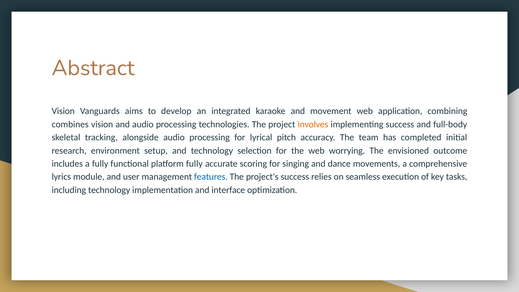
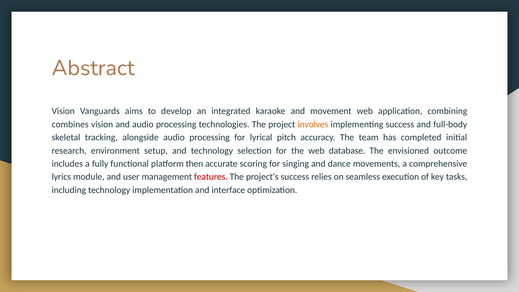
worrying: worrying -> database (347, 151)
platform fully: fully -> then (194, 164)
features colour: blue -> red (211, 177)
